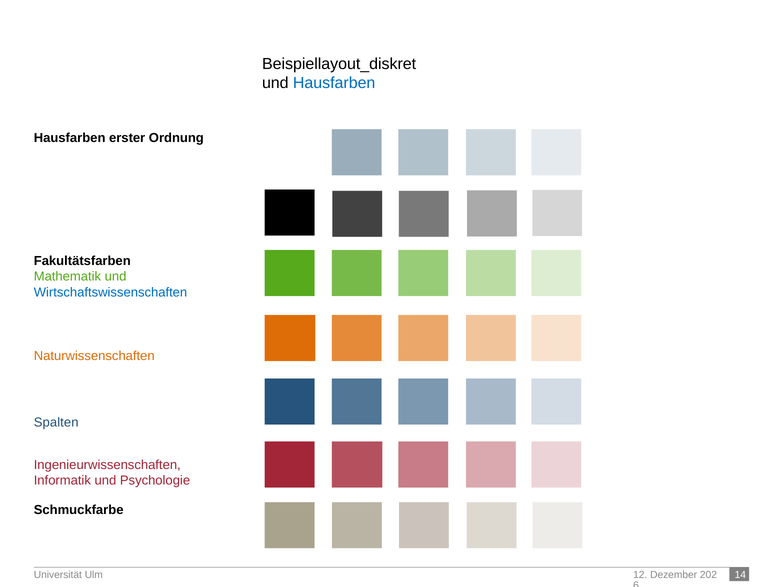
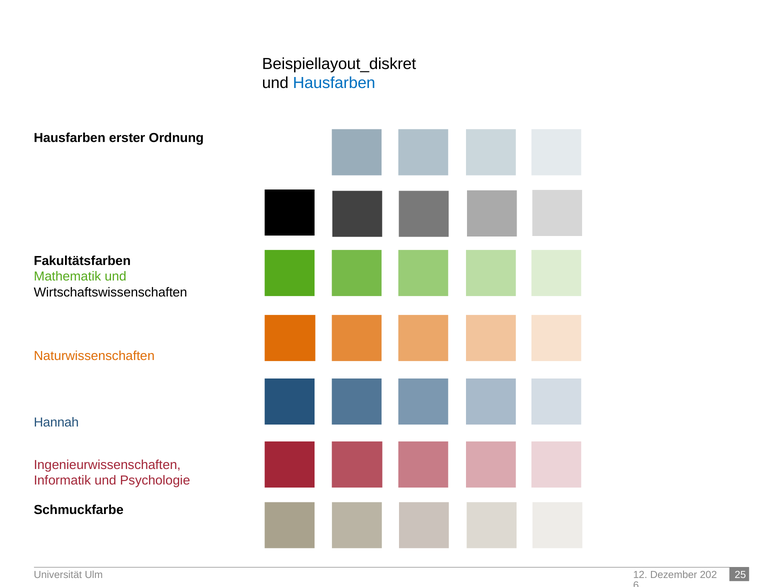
Wirtschaftswissenschaften colour: blue -> black (111, 292)
Spalten: Spalten -> Hannah (56, 423)
14: 14 -> 25 (740, 575)
